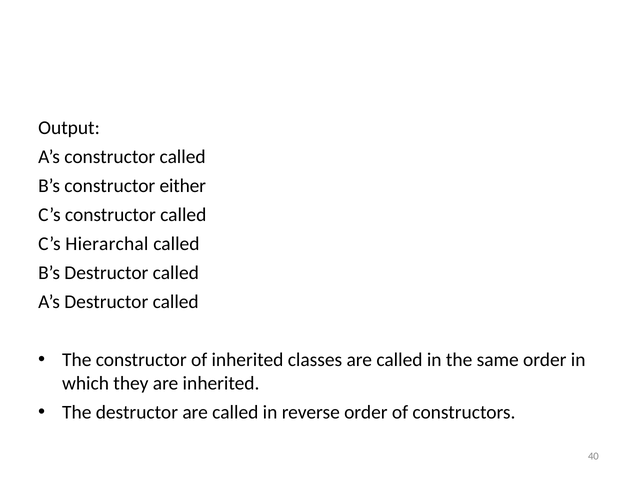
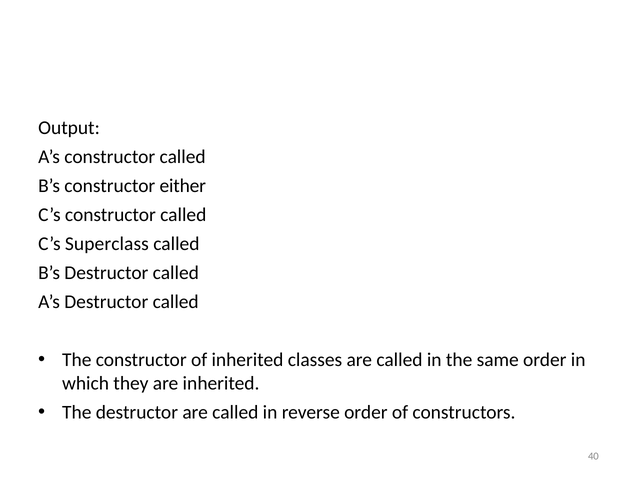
Hierarchal: Hierarchal -> Superclass (107, 244)
